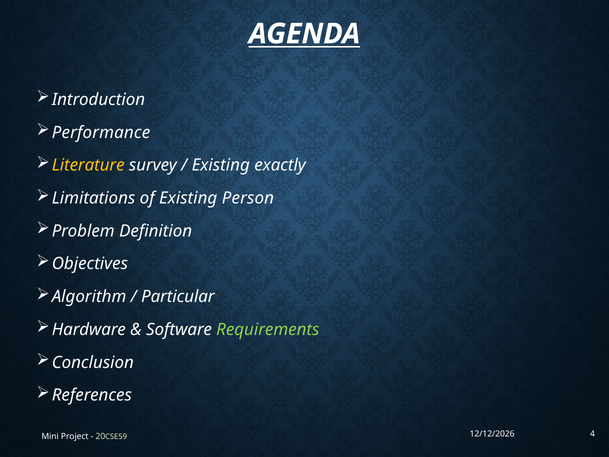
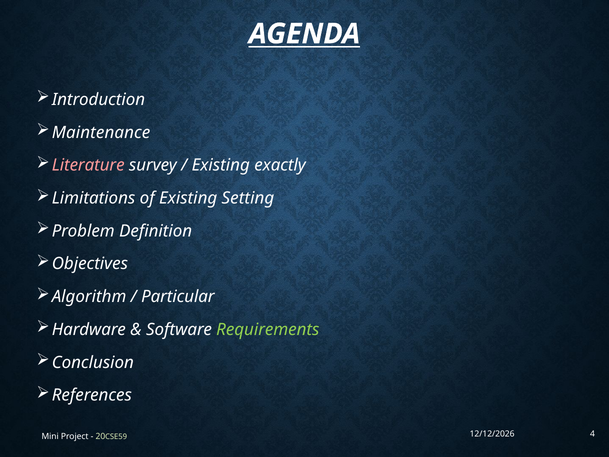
Performance: Performance -> Maintenance (101, 132)
Literature colour: yellow -> pink (88, 165)
Person: Person -> Setting (248, 198)
